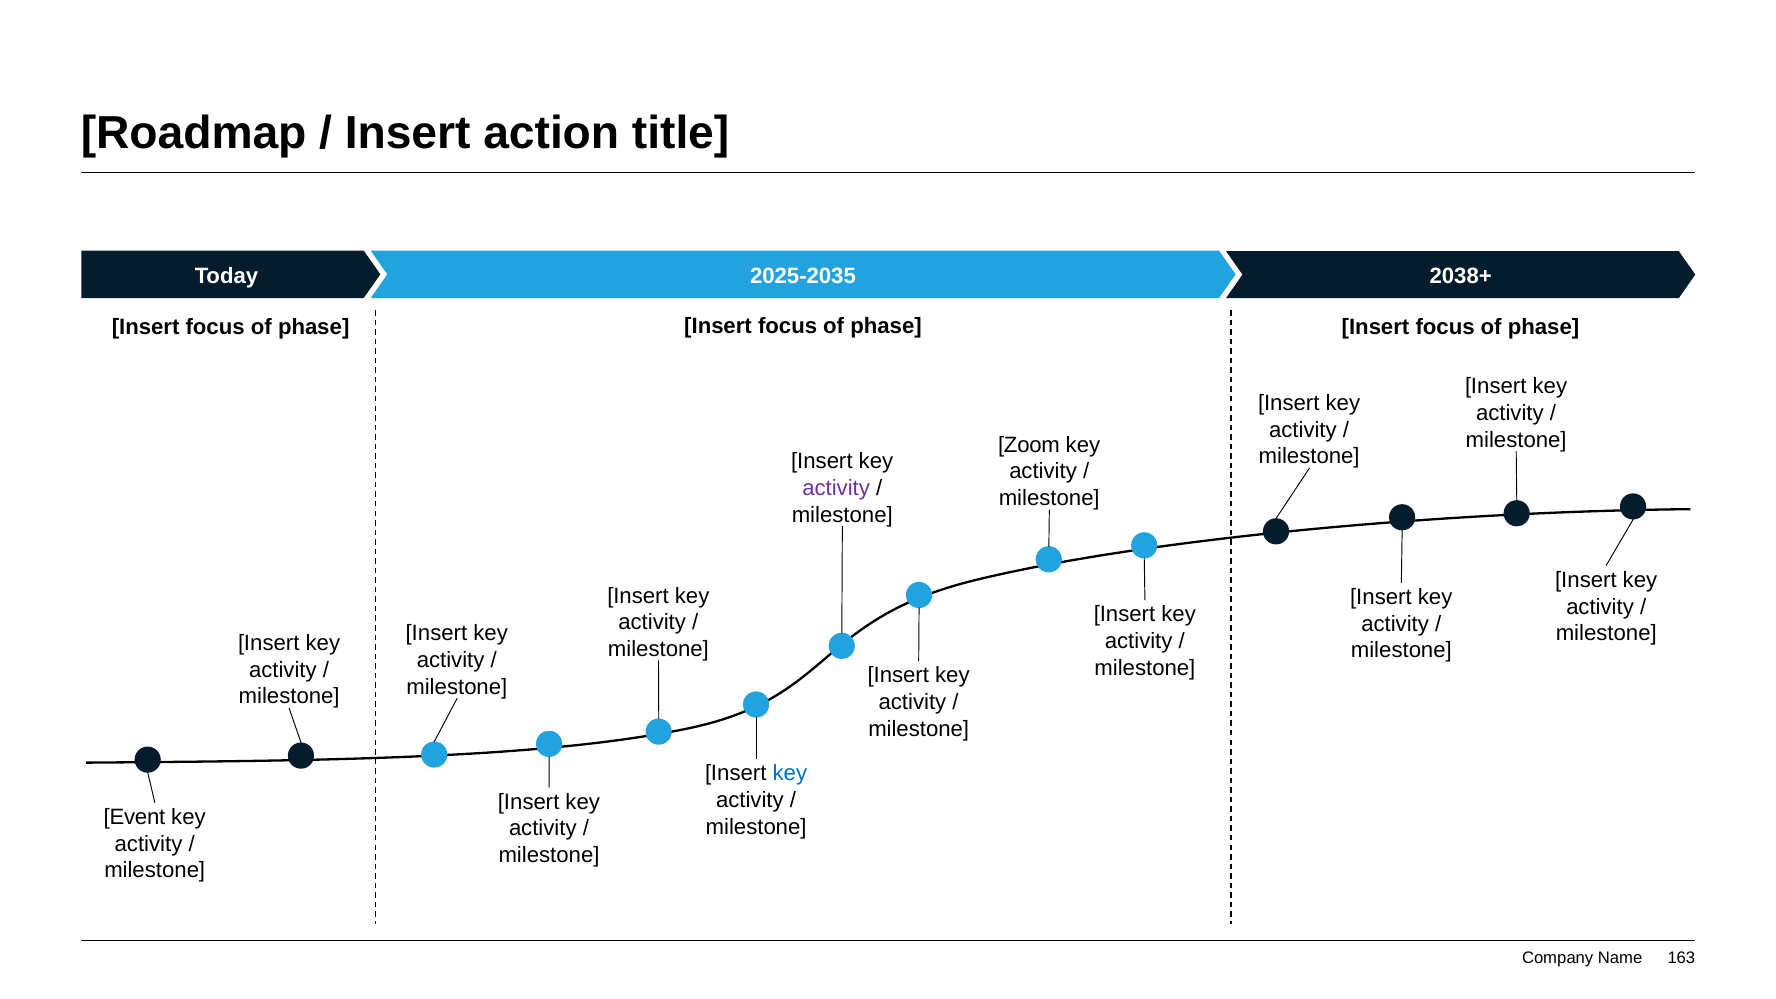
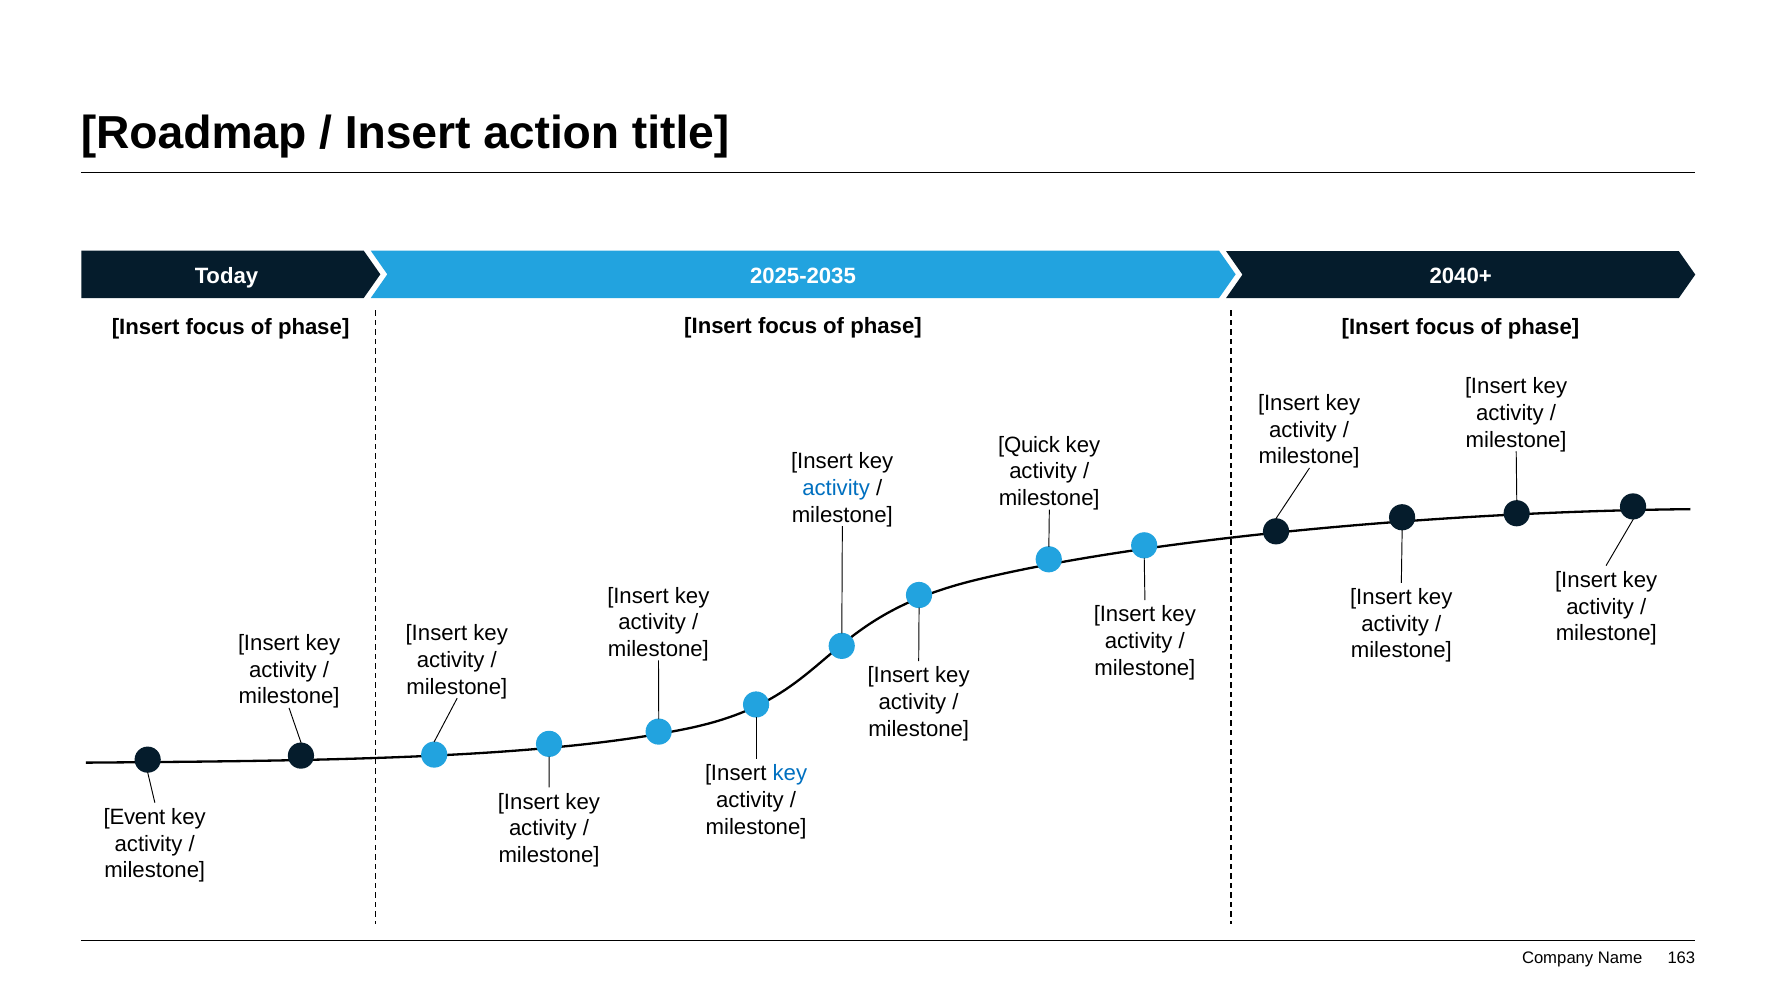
2038+: 2038+ -> 2040+ (1461, 276)
Zoom: Zoom -> Quick (1029, 445)
activity colour: purple -> blue (836, 488)
